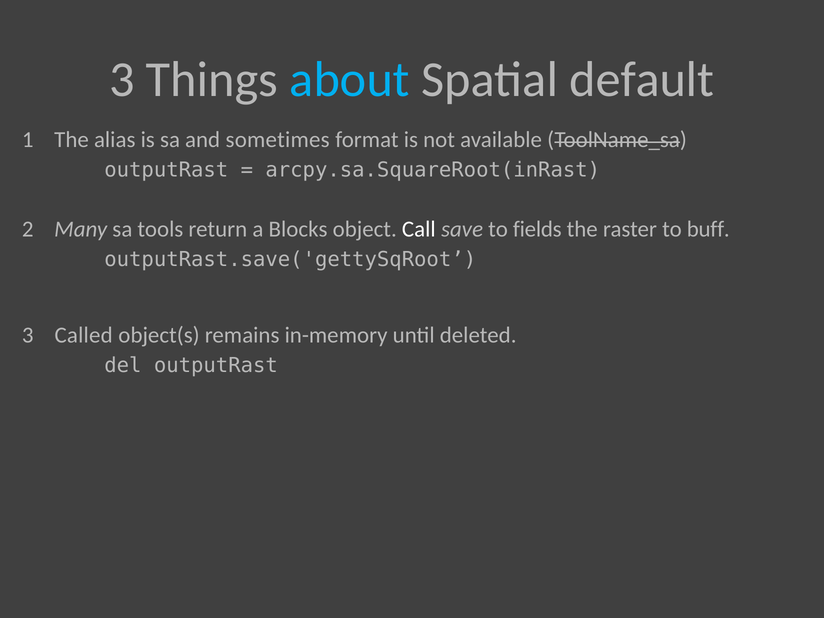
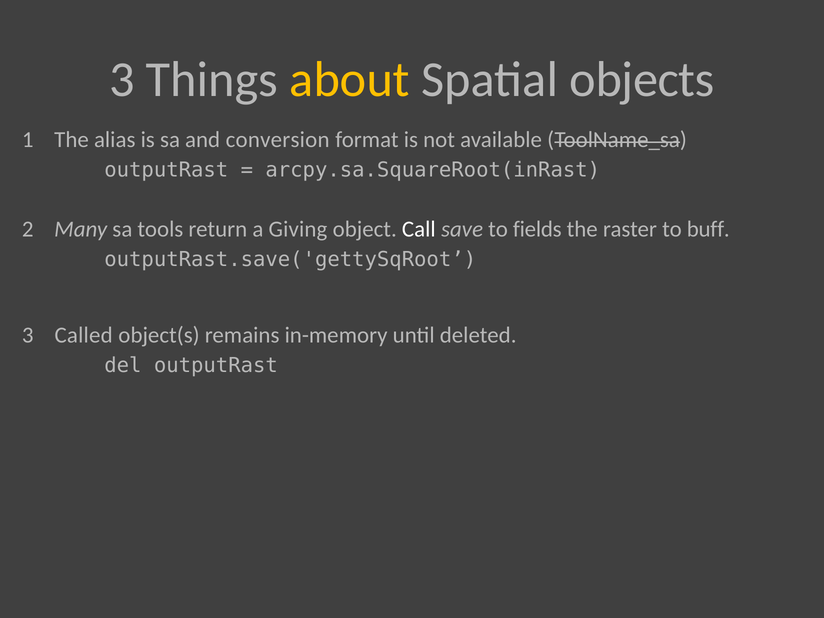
about colour: light blue -> yellow (350, 80)
default: default -> objects (642, 80)
sometimes: sometimes -> conversion (278, 140)
Blocks: Blocks -> Giving (298, 229)
